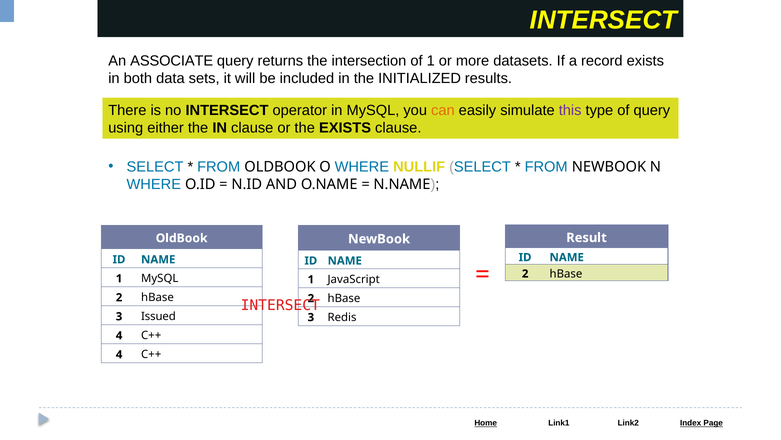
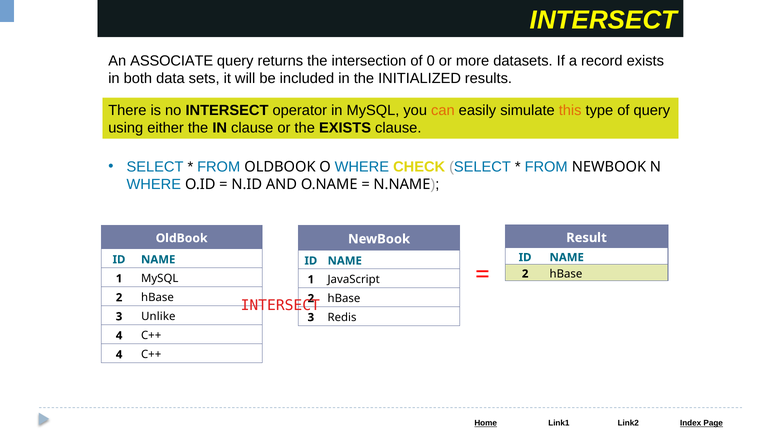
of 1: 1 -> 0 (431, 61)
this colour: purple -> orange (570, 110)
NULLIF: NULLIF -> CHECK (419, 167)
Issued: Issued -> Unlike (158, 316)
